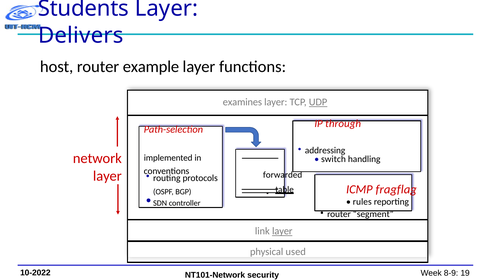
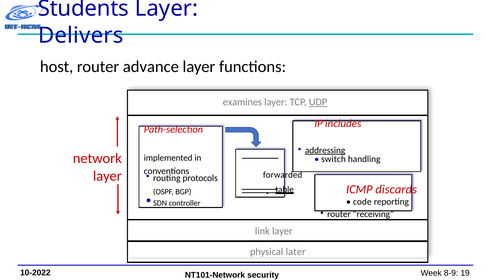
example: example -> advance (151, 66)
through: through -> includes (343, 123)
addressing underline: none -> present (325, 150)
fragflag: fragflag -> discards (396, 189)
rules: rules -> code (362, 202)
segment: segment -> receiving (373, 214)
layer underline: present -> none (282, 231)
used: used -> later (296, 252)
